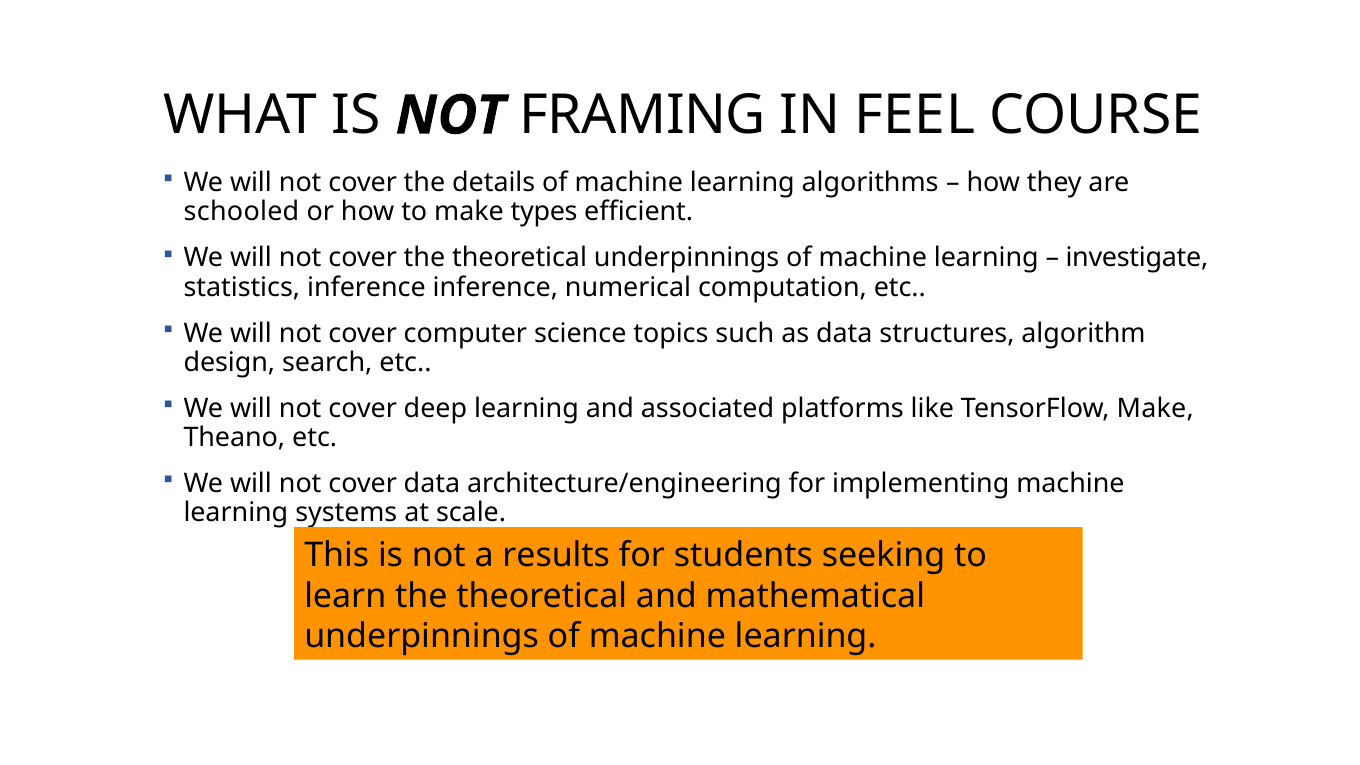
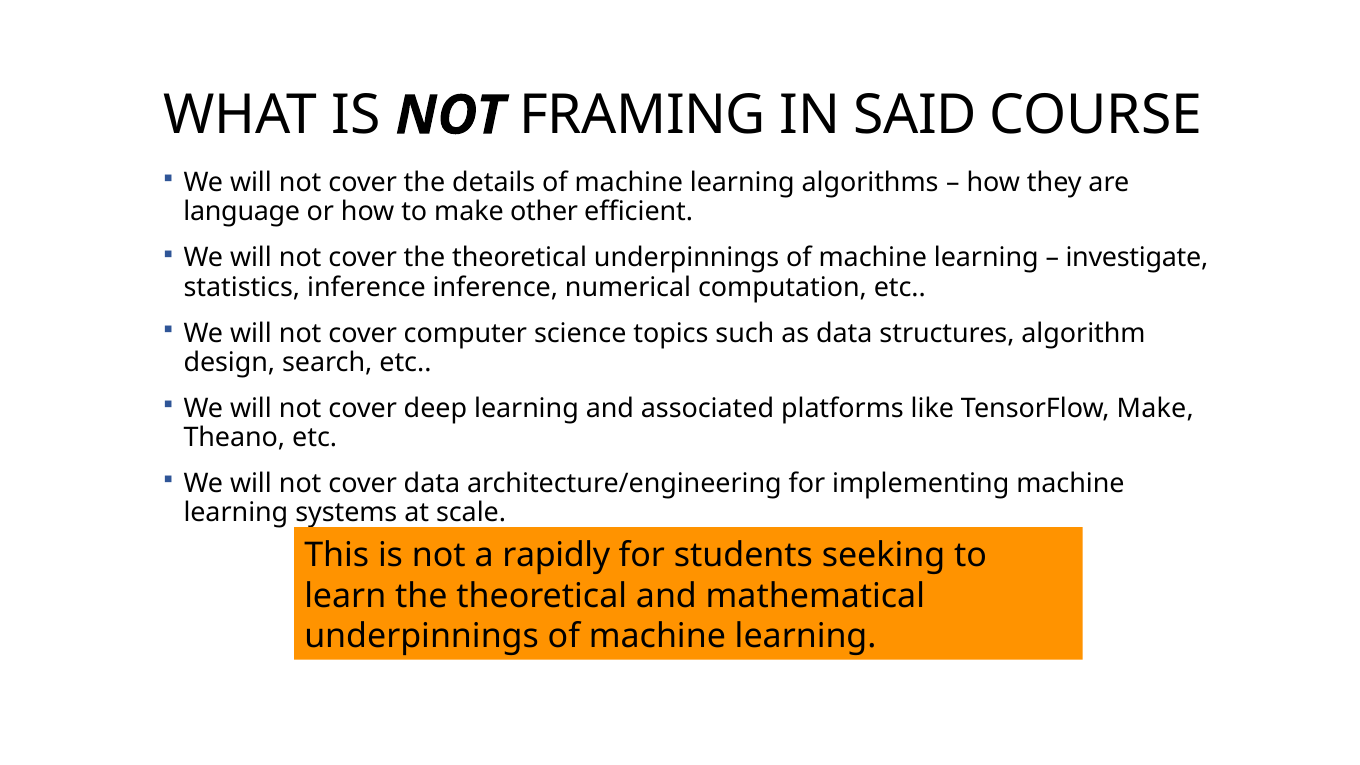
FEEL: FEEL -> SAID (915, 115)
schooled: schooled -> language (242, 212)
types: types -> other (544, 212)
results: results -> rapidly (556, 555)
